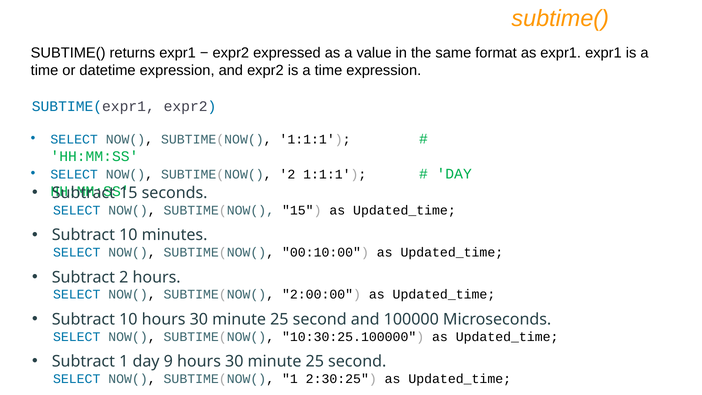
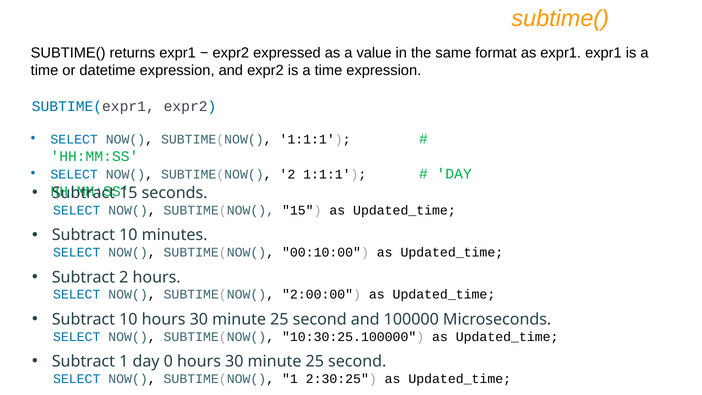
9: 9 -> 0 (168, 361)
